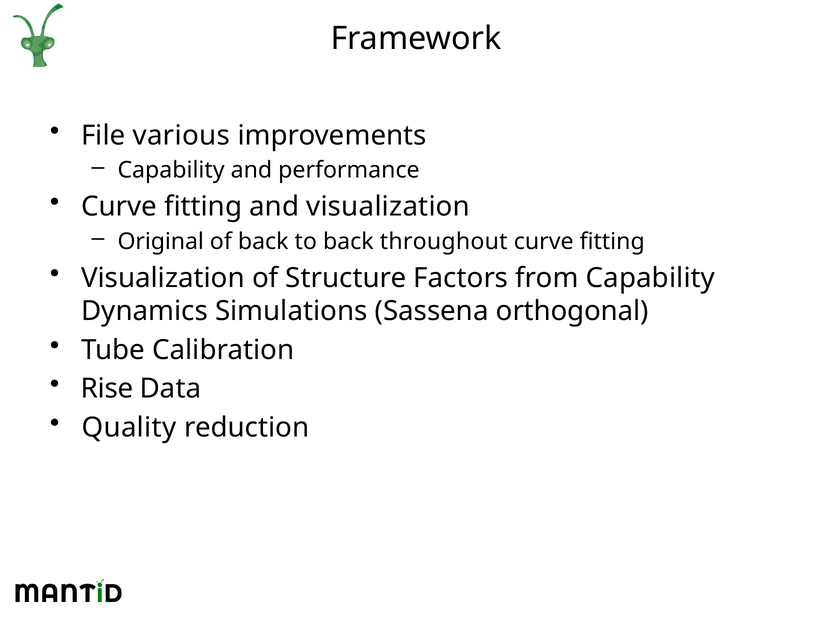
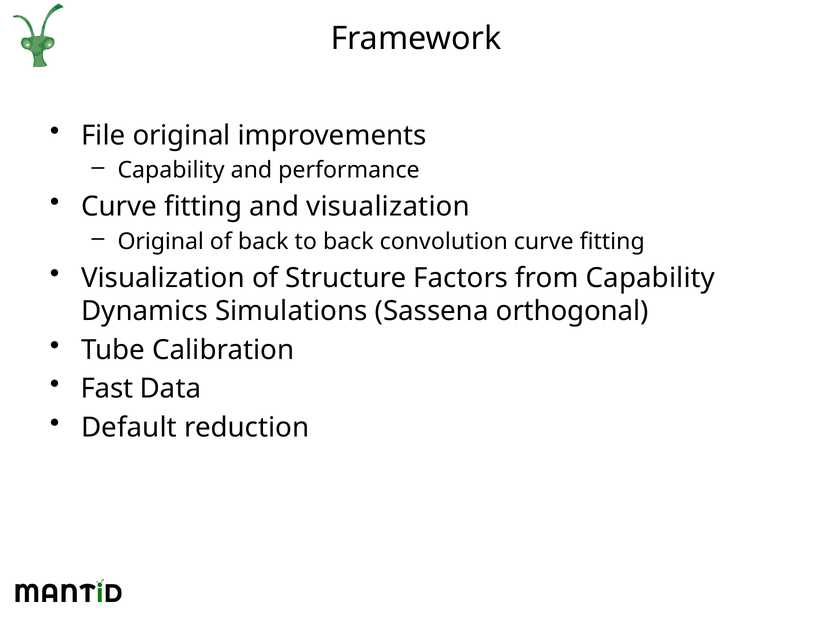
File various: various -> original (182, 136)
throughout: throughout -> convolution (444, 242)
Rise: Rise -> Fast (107, 389)
Quality: Quality -> Default (129, 428)
